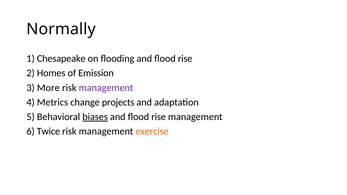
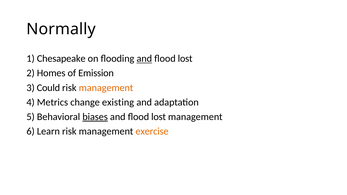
and underline: none -> present (144, 59)
rise: rise -> lost (185, 59)
More: More -> Could (48, 88)
management colour: purple -> orange (106, 88)
projects: projects -> existing (118, 102)
rise: rise -> lost (159, 117)
Twice: Twice -> Learn (48, 131)
